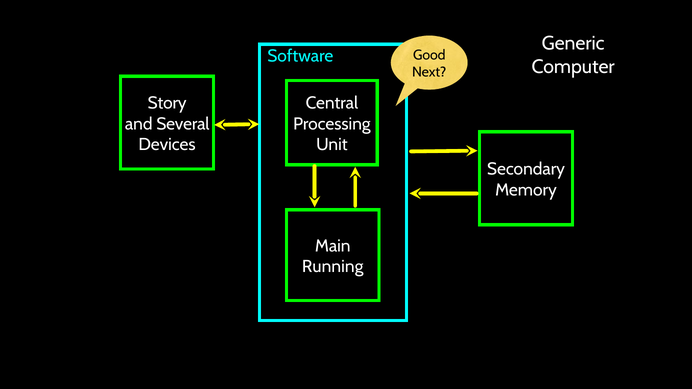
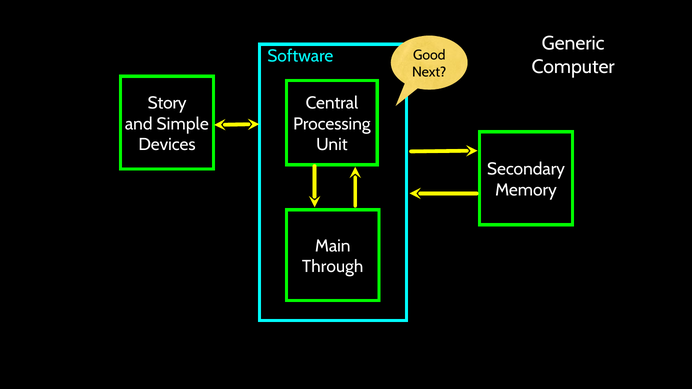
Several: Several -> Simple (183, 124)
Running: Running -> Through (333, 267)
